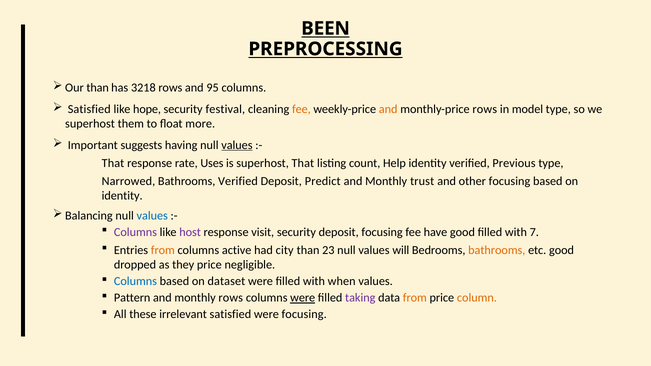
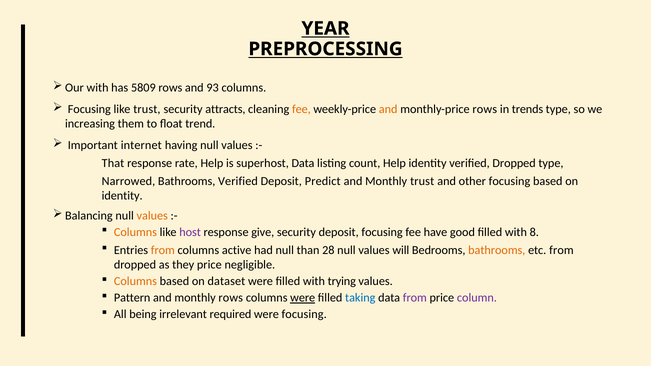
BEEN: BEEN -> YEAR (325, 28)
Our than: than -> with (98, 88)
3218: 3218 -> 5809 (143, 88)
95: 95 -> 93 (213, 88)
Satisfied: Satisfied -> Focusing (89, 109)
like hope: hope -> trust (147, 109)
festival: festival -> attracts (225, 109)
model: model -> trends (528, 109)
superhost: superhost -> increasing (90, 124)
more: more -> trend (200, 124)
suggests: suggests -> internet (141, 145)
values underline: present -> none (237, 145)
rate Uses: Uses -> Help (212, 163)
superhost That: That -> Data (303, 163)
verified Previous: Previous -> Dropped (514, 163)
values colour: blue -> orange (152, 216)
Columns colour: purple -> orange (135, 232)
visit: visit -> give (263, 232)
7: 7 -> 8 (534, 232)
had city: city -> null (285, 250)
23: 23 -> 28 (328, 250)
etc good: good -> from (561, 250)
Columns colour: blue -> orange (135, 281)
when: when -> trying (342, 281)
taking colour: purple -> blue (360, 298)
from colour: orange -> purple (415, 298)
column colour: orange -> purple (477, 298)
these: these -> being (143, 315)
irrelevant satisfied: satisfied -> required (230, 315)
